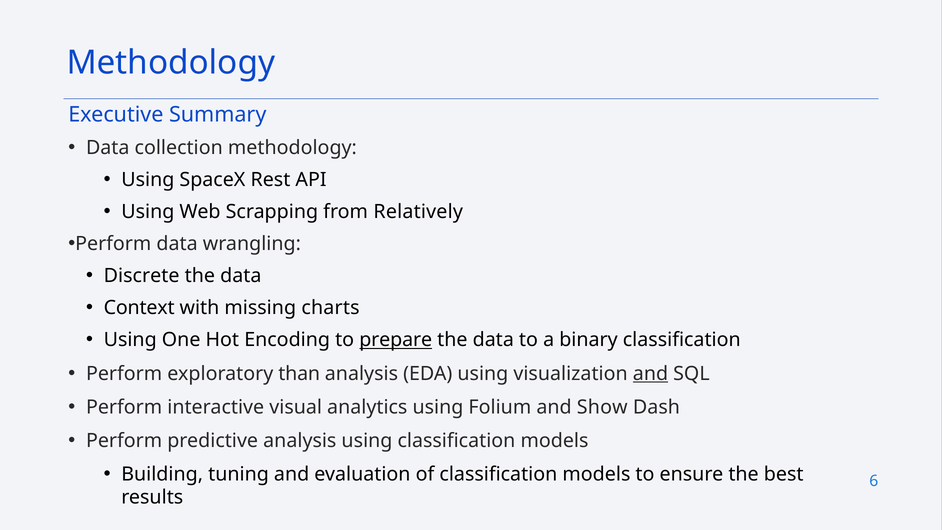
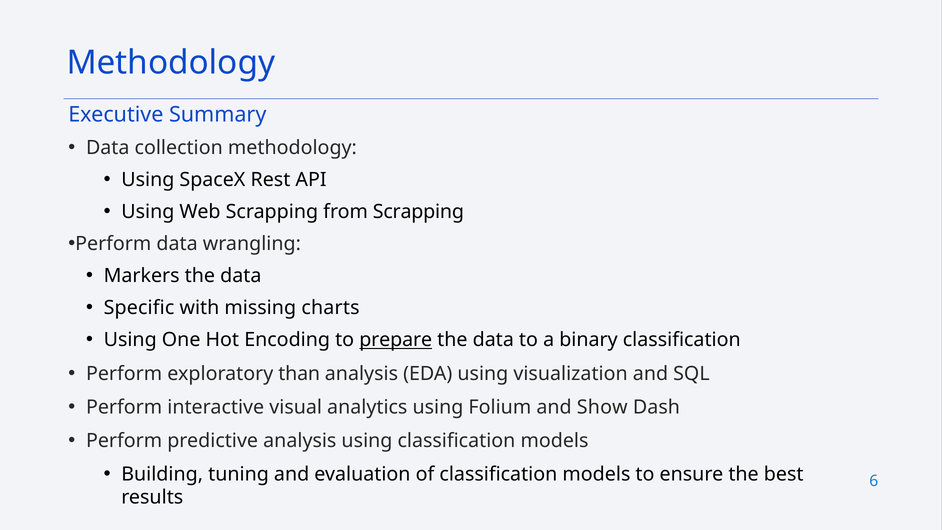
from Relatively: Relatively -> Scrapping (418, 212)
Discrete: Discrete -> Markers (142, 276)
Context: Context -> Specific (139, 308)
and underline: present -> none (650, 374)
